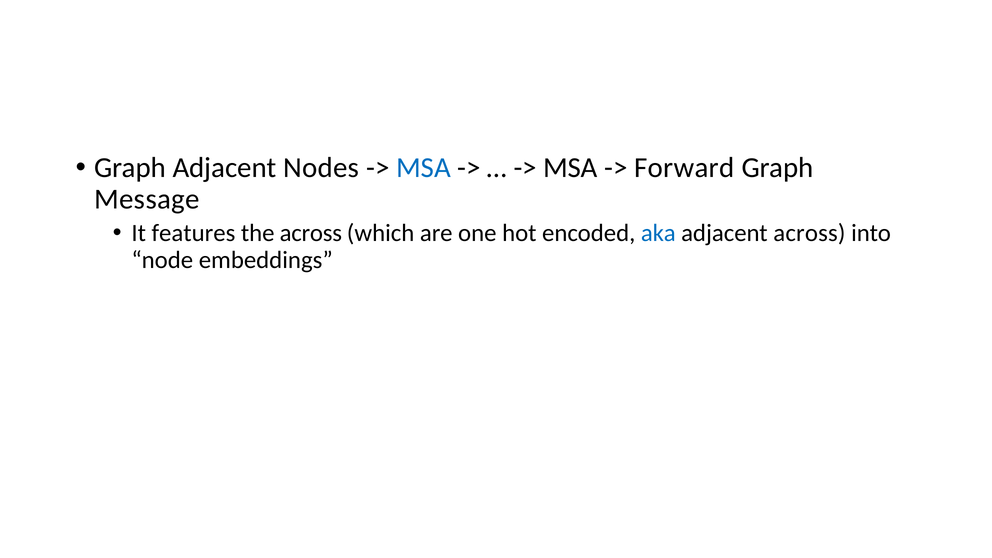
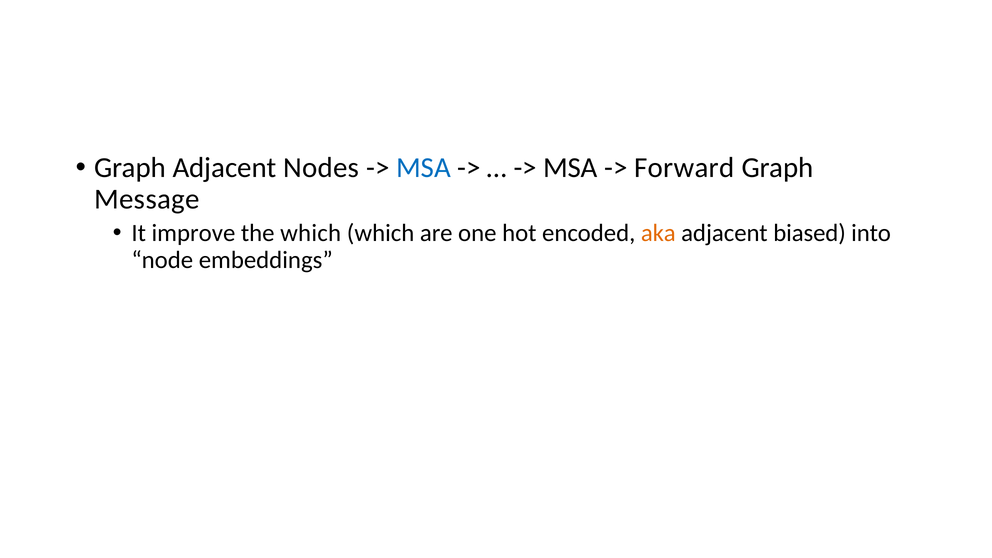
features: features -> improve (193, 233)
the across: across -> which (311, 233)
aka colour: blue -> orange (658, 233)
adjacent across: across -> biased (810, 233)
